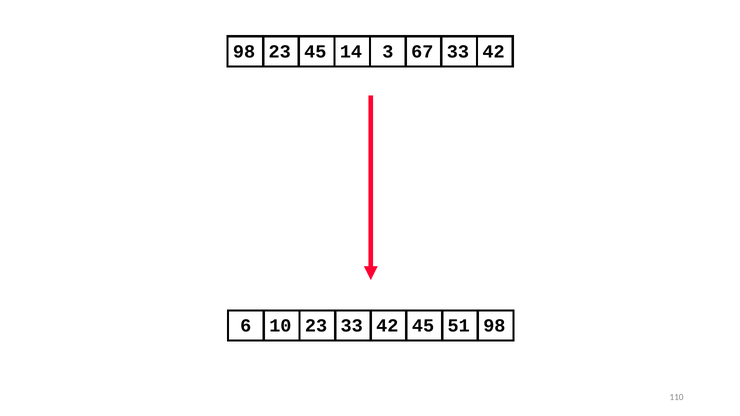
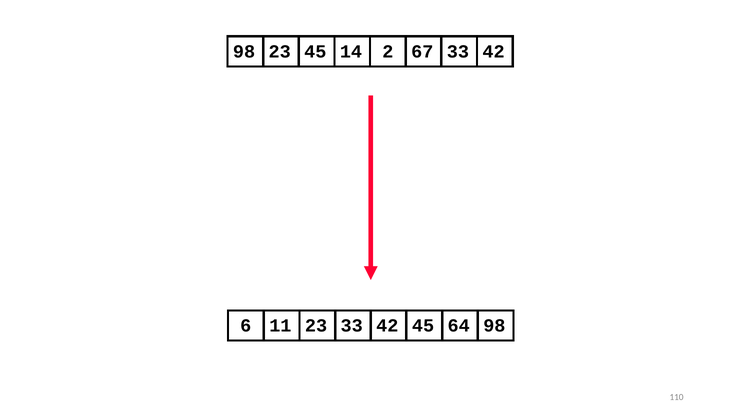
3: 3 -> 2 (388, 52)
10: 10 -> 11 (280, 326)
51: 51 -> 64 (459, 326)
